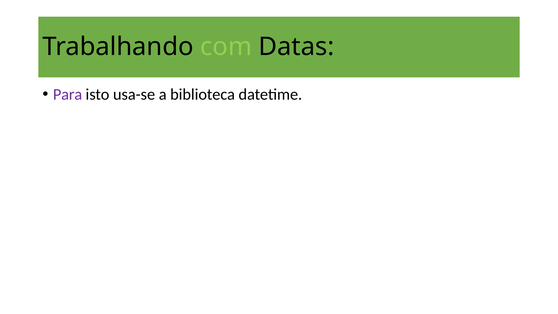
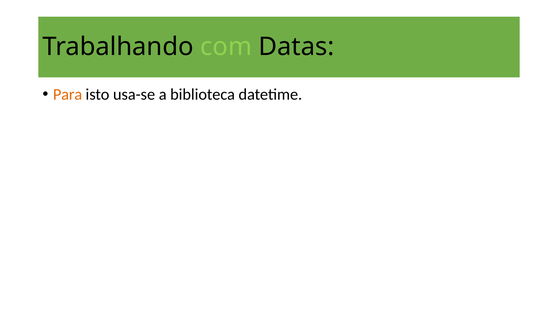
Para colour: purple -> orange (68, 94)
